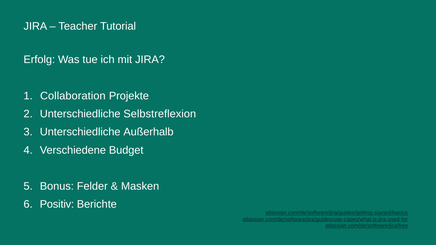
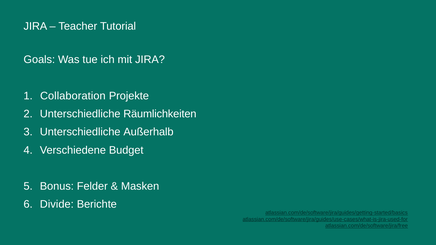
Erfolg: Erfolg -> Goals (39, 60)
Selbstreflexion: Selbstreflexion -> Räumlichkeiten (160, 114)
Positiv: Positiv -> Divide (57, 205)
